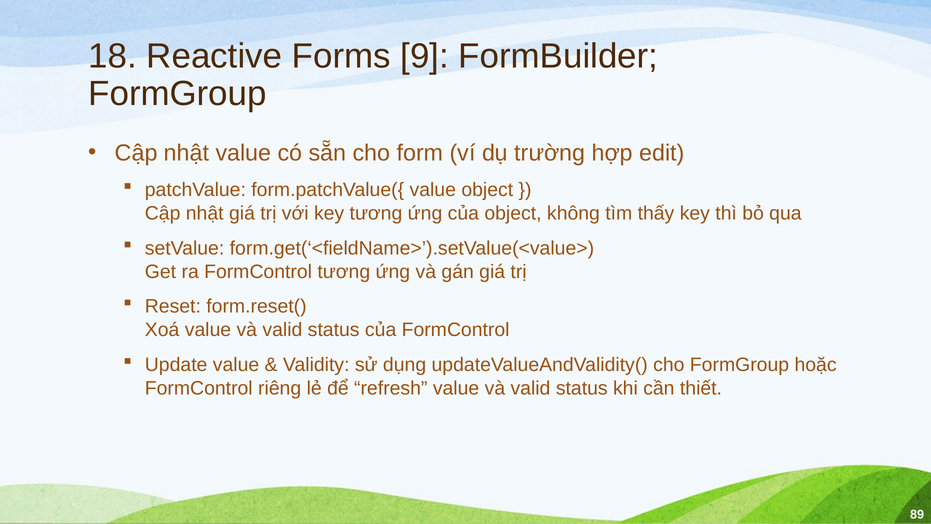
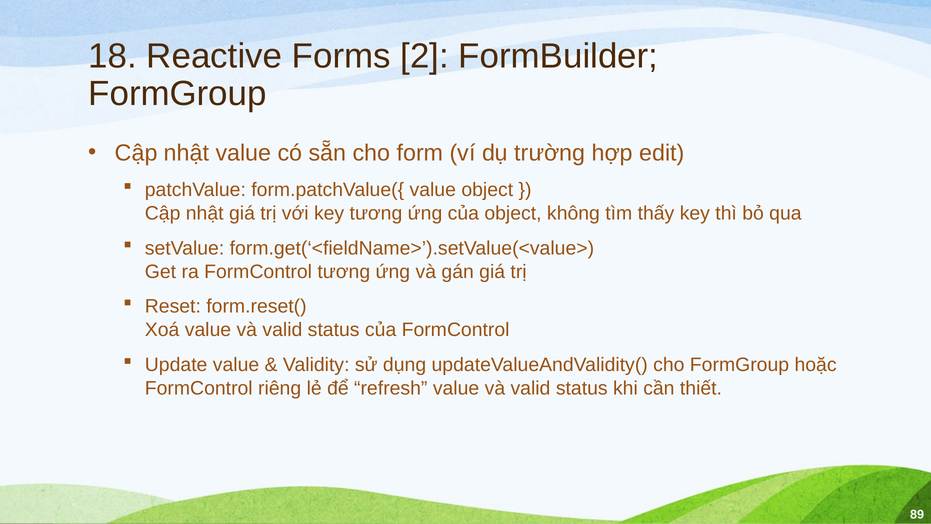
9: 9 -> 2 (425, 56)
